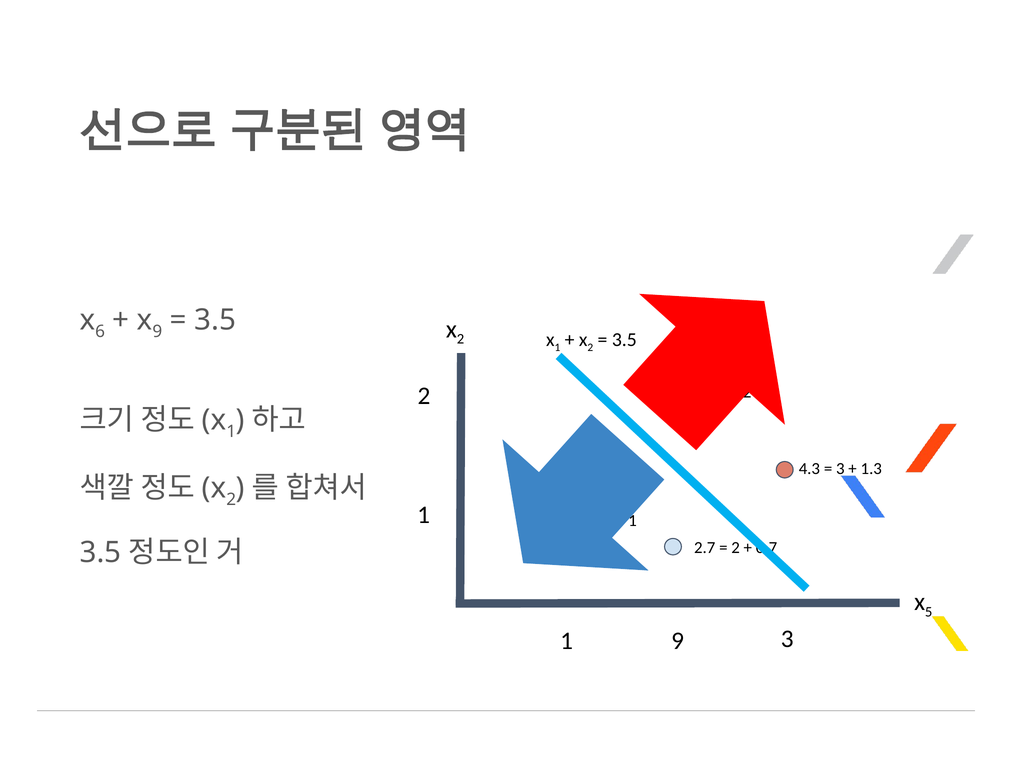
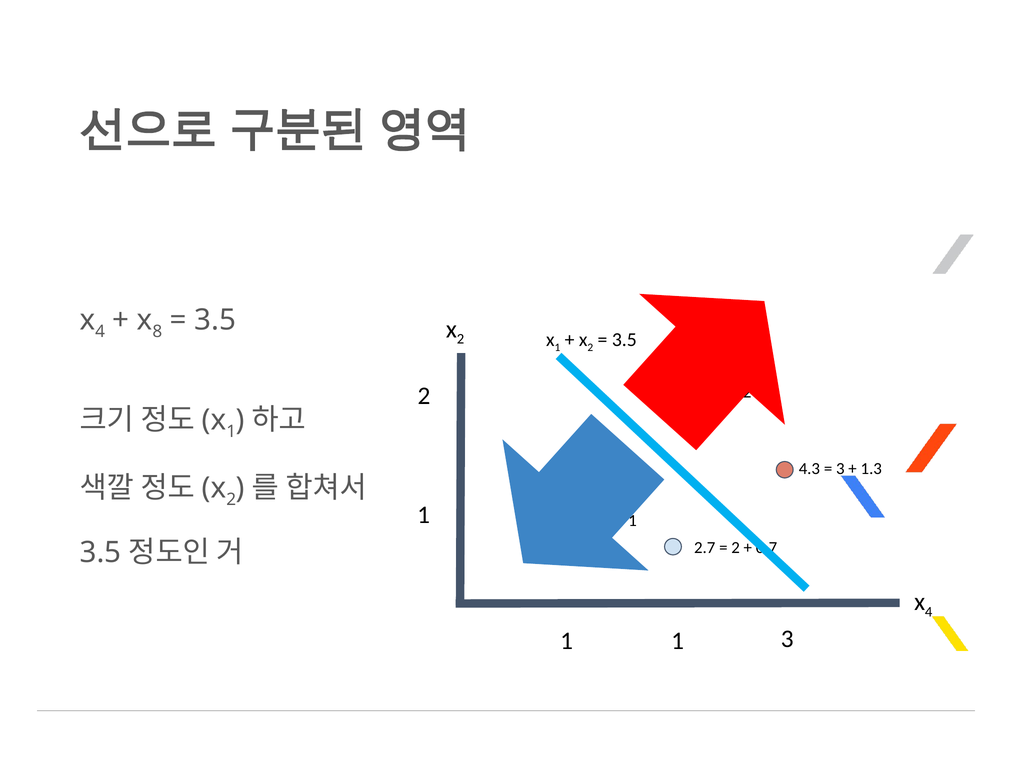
6: 6 -> 4 (100, 331)
9: 9 -> 8 (157, 331)
5: 5 -> 4 (929, 612)
1 9: 9 -> 1 (678, 641)
